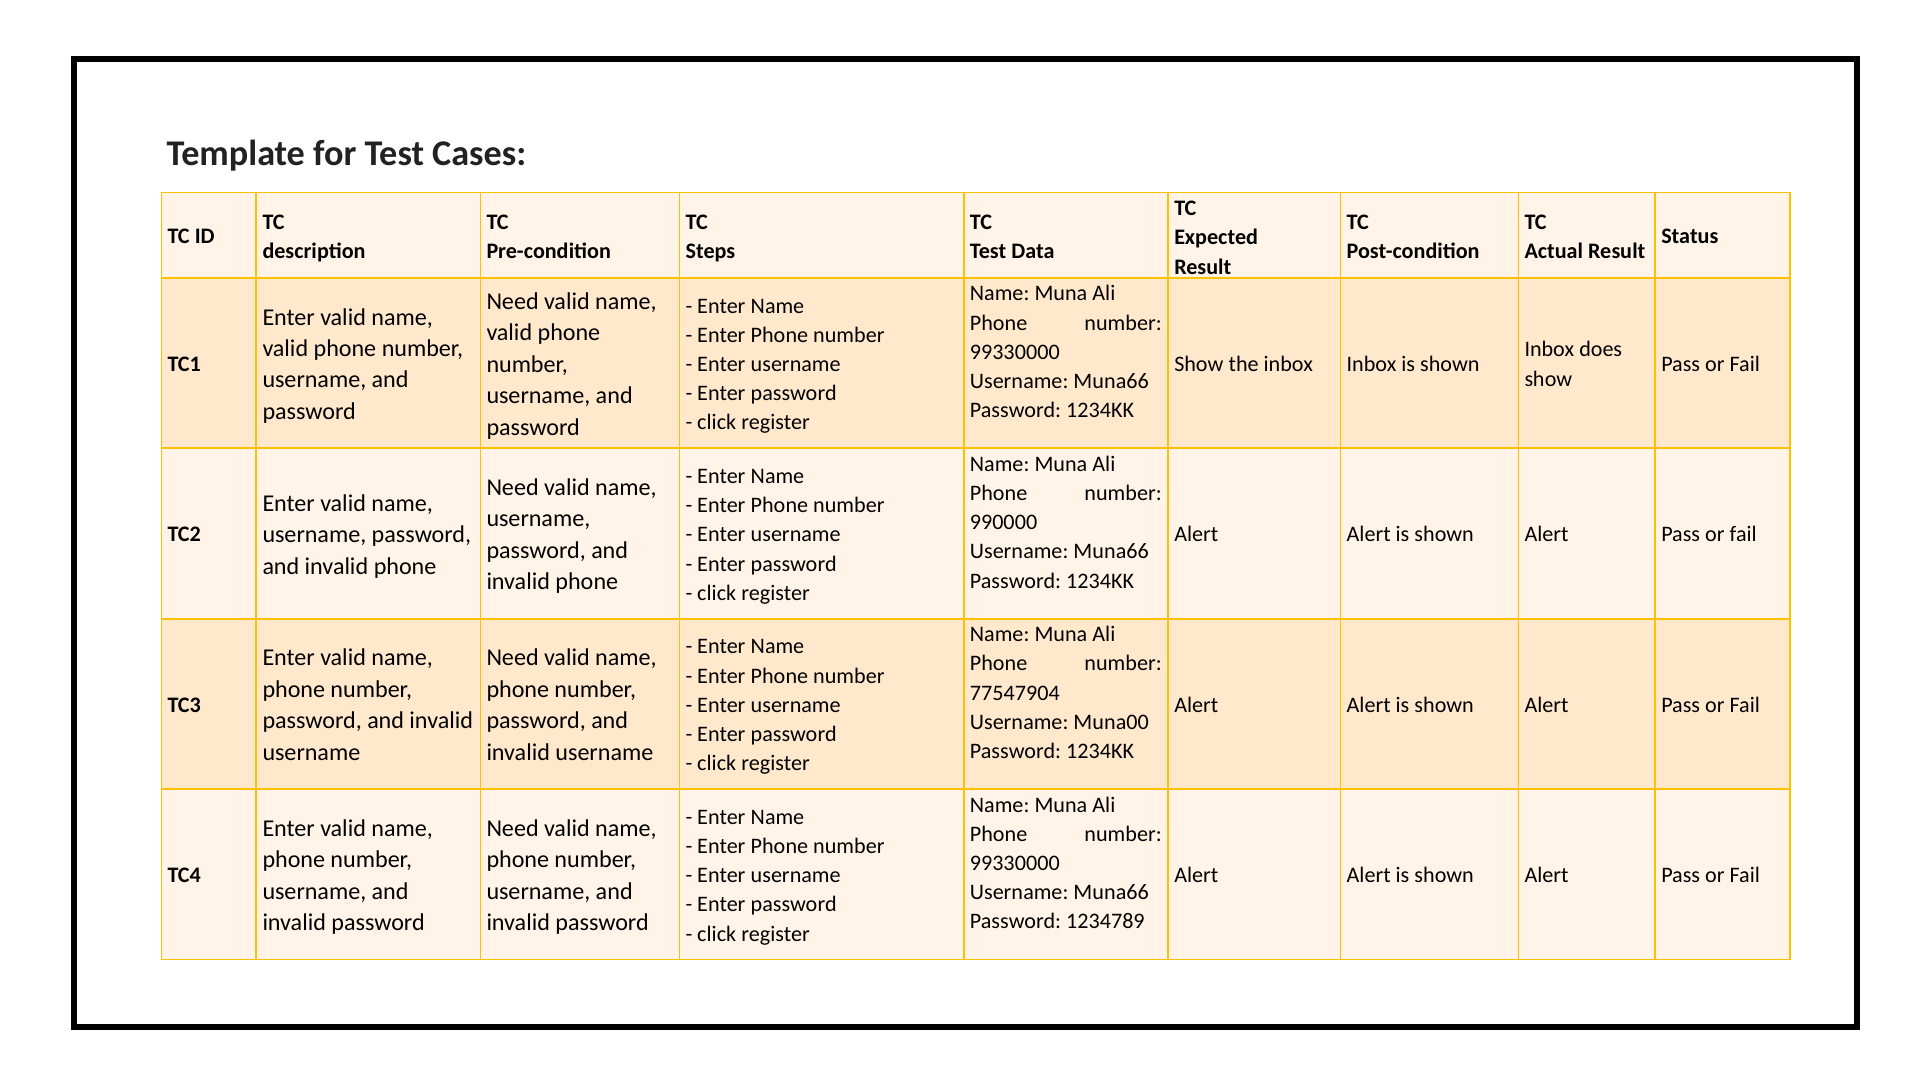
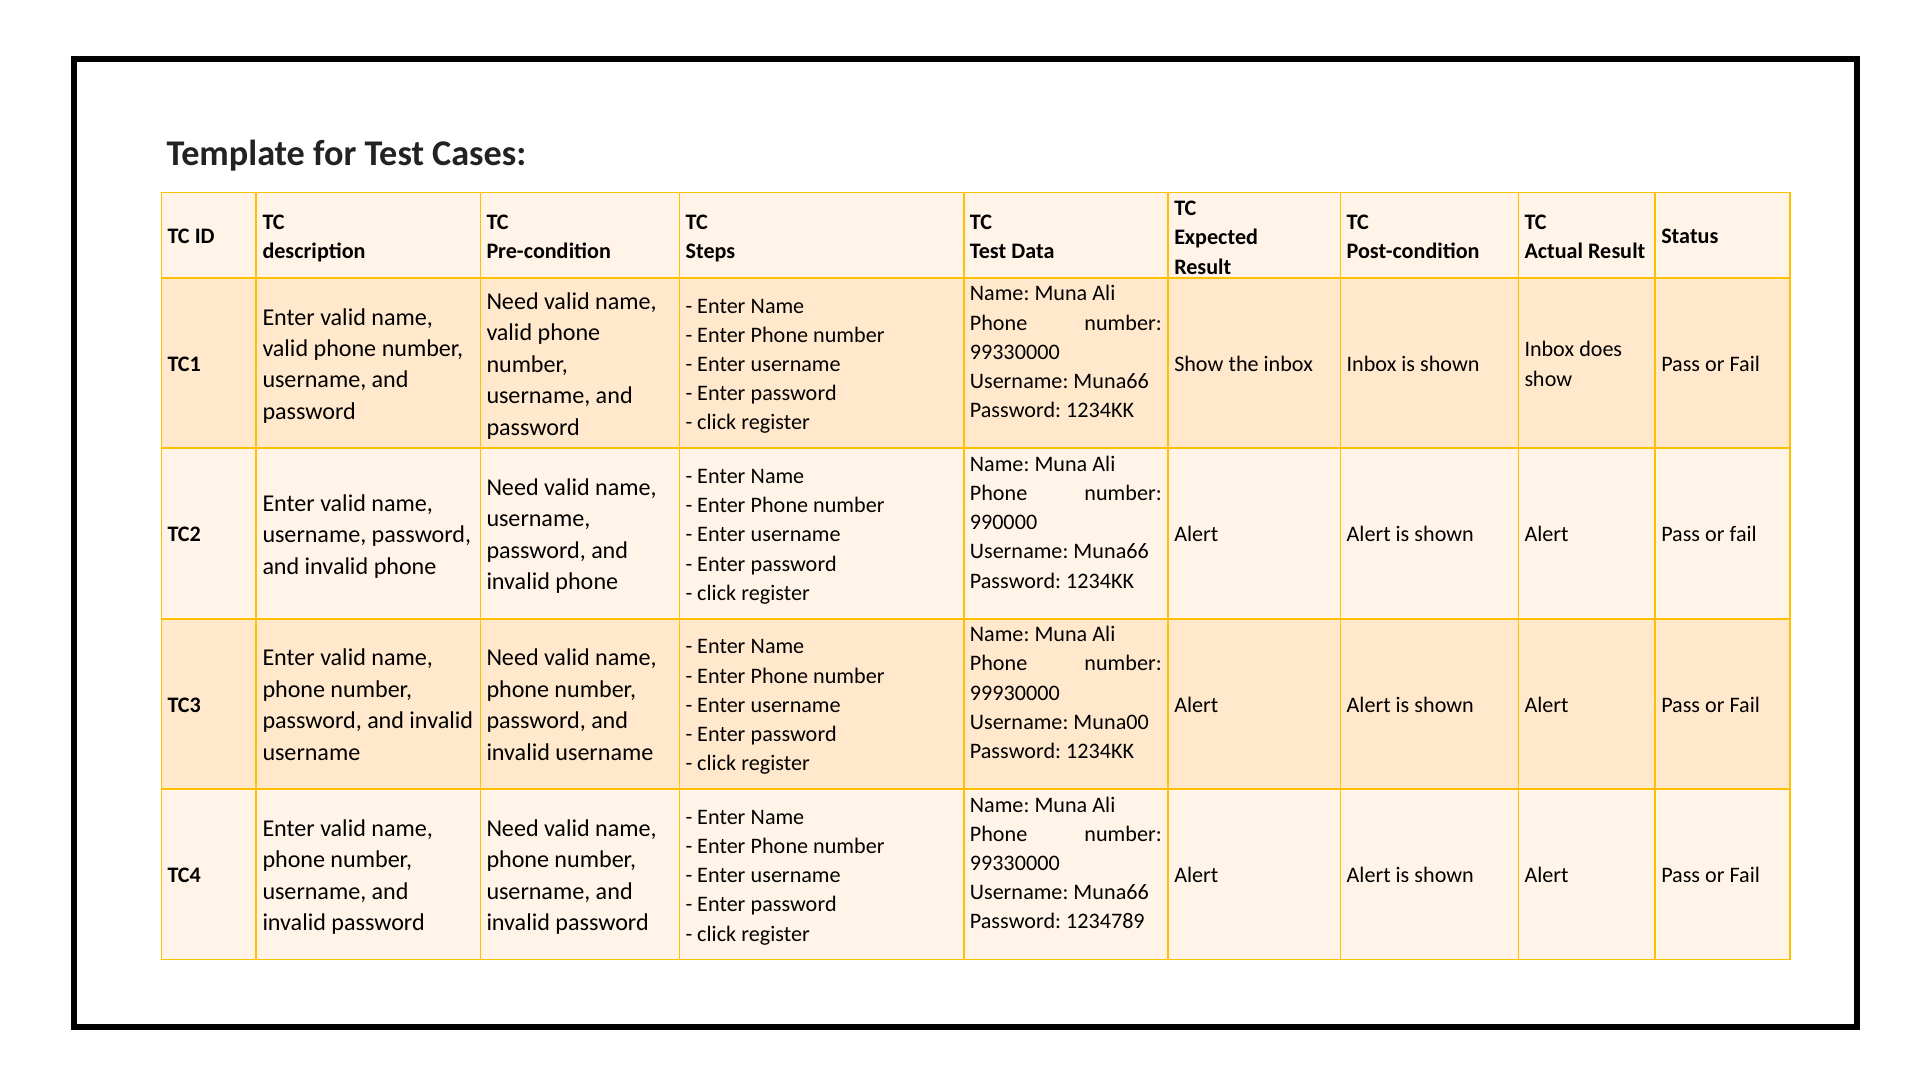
77547904: 77547904 -> 99930000 (1015, 693)
